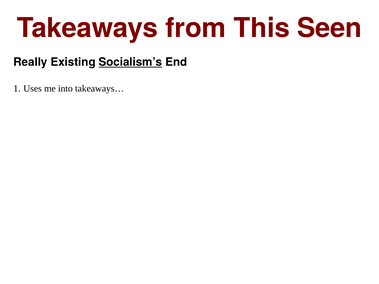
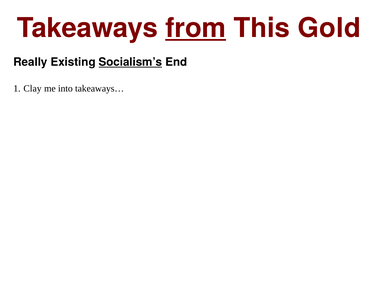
from underline: none -> present (196, 28)
Seen: Seen -> Gold (329, 28)
Uses: Uses -> Clay (33, 89)
